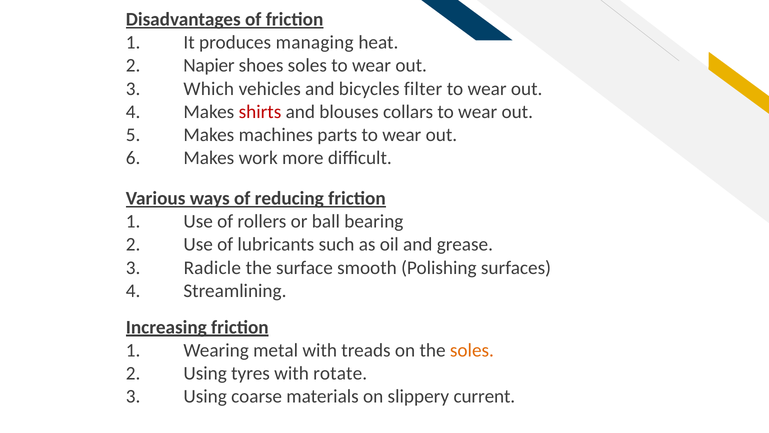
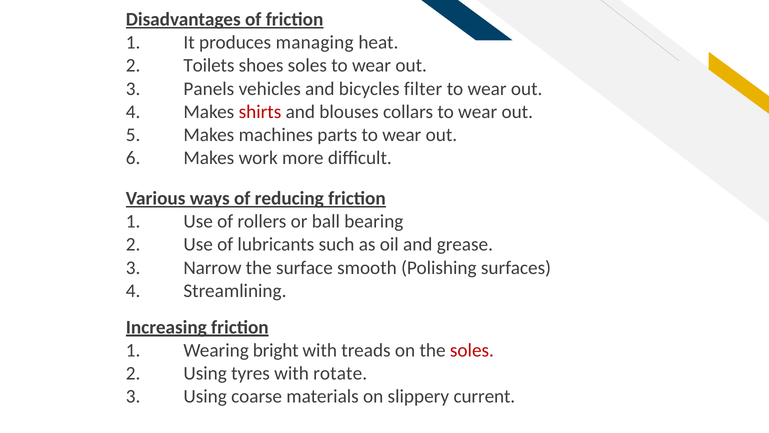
Napier: Napier -> Toilets (209, 66)
Which: Which -> Panels (209, 89)
Radicle: Radicle -> Narrow (212, 267)
metal: metal -> bright (276, 350)
soles colour: orange -> red (472, 350)
